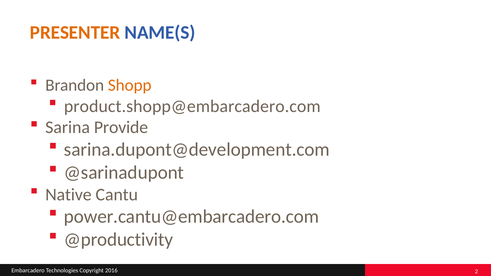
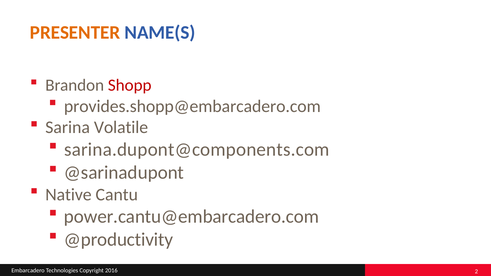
Shopp colour: orange -> red (130, 85)
product.shopp@embarcadero.com: product.shopp@embarcadero.com -> provides.shopp@embarcadero.com (192, 106)
Provide: Provide -> Volatile (121, 128)
sarina.dupont@development.com: sarina.dupont@development.com -> sarina.dupont@components.com (197, 150)
